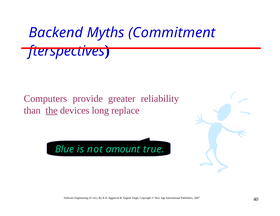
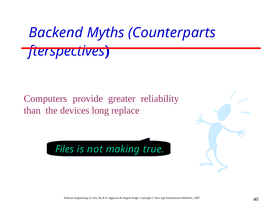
Commitment: Commitment -> Counterparts (172, 33)
the underline: present -> none (52, 111)
Blue: Blue -> Files (65, 149)
amount: amount -> making (123, 149)
